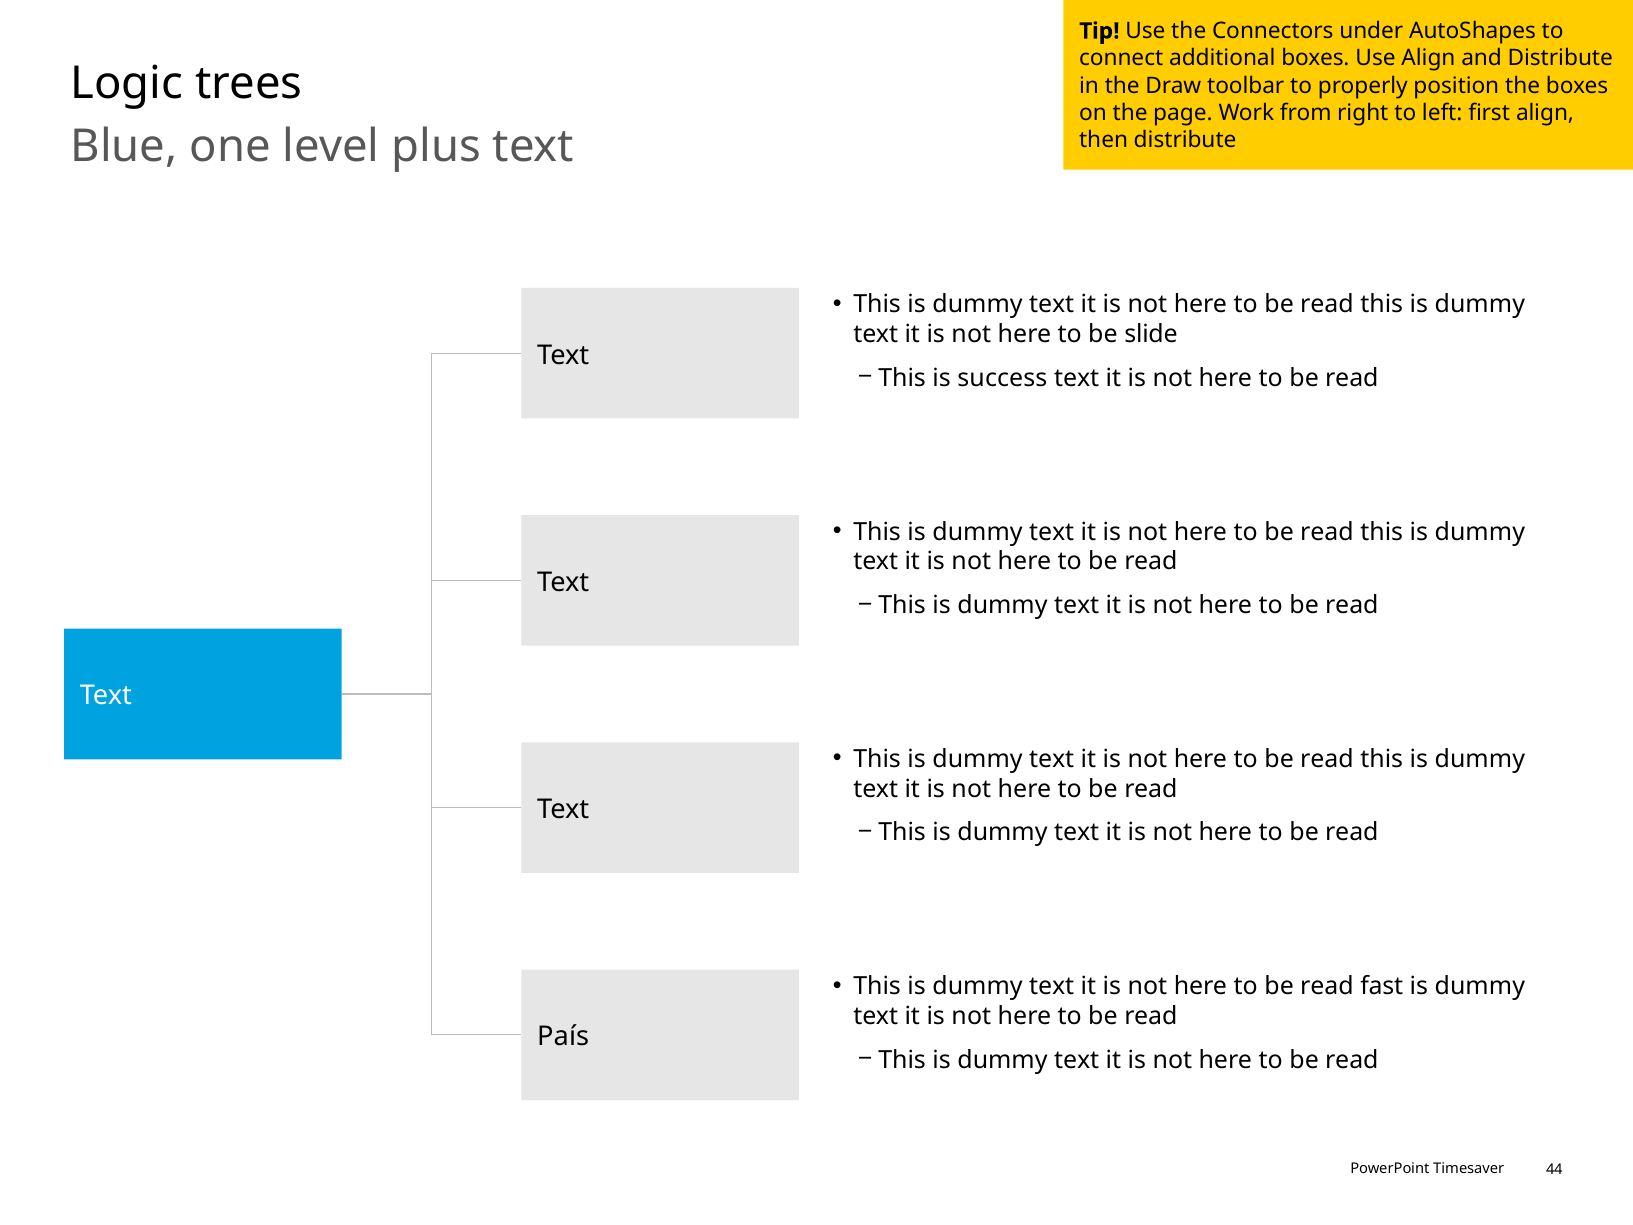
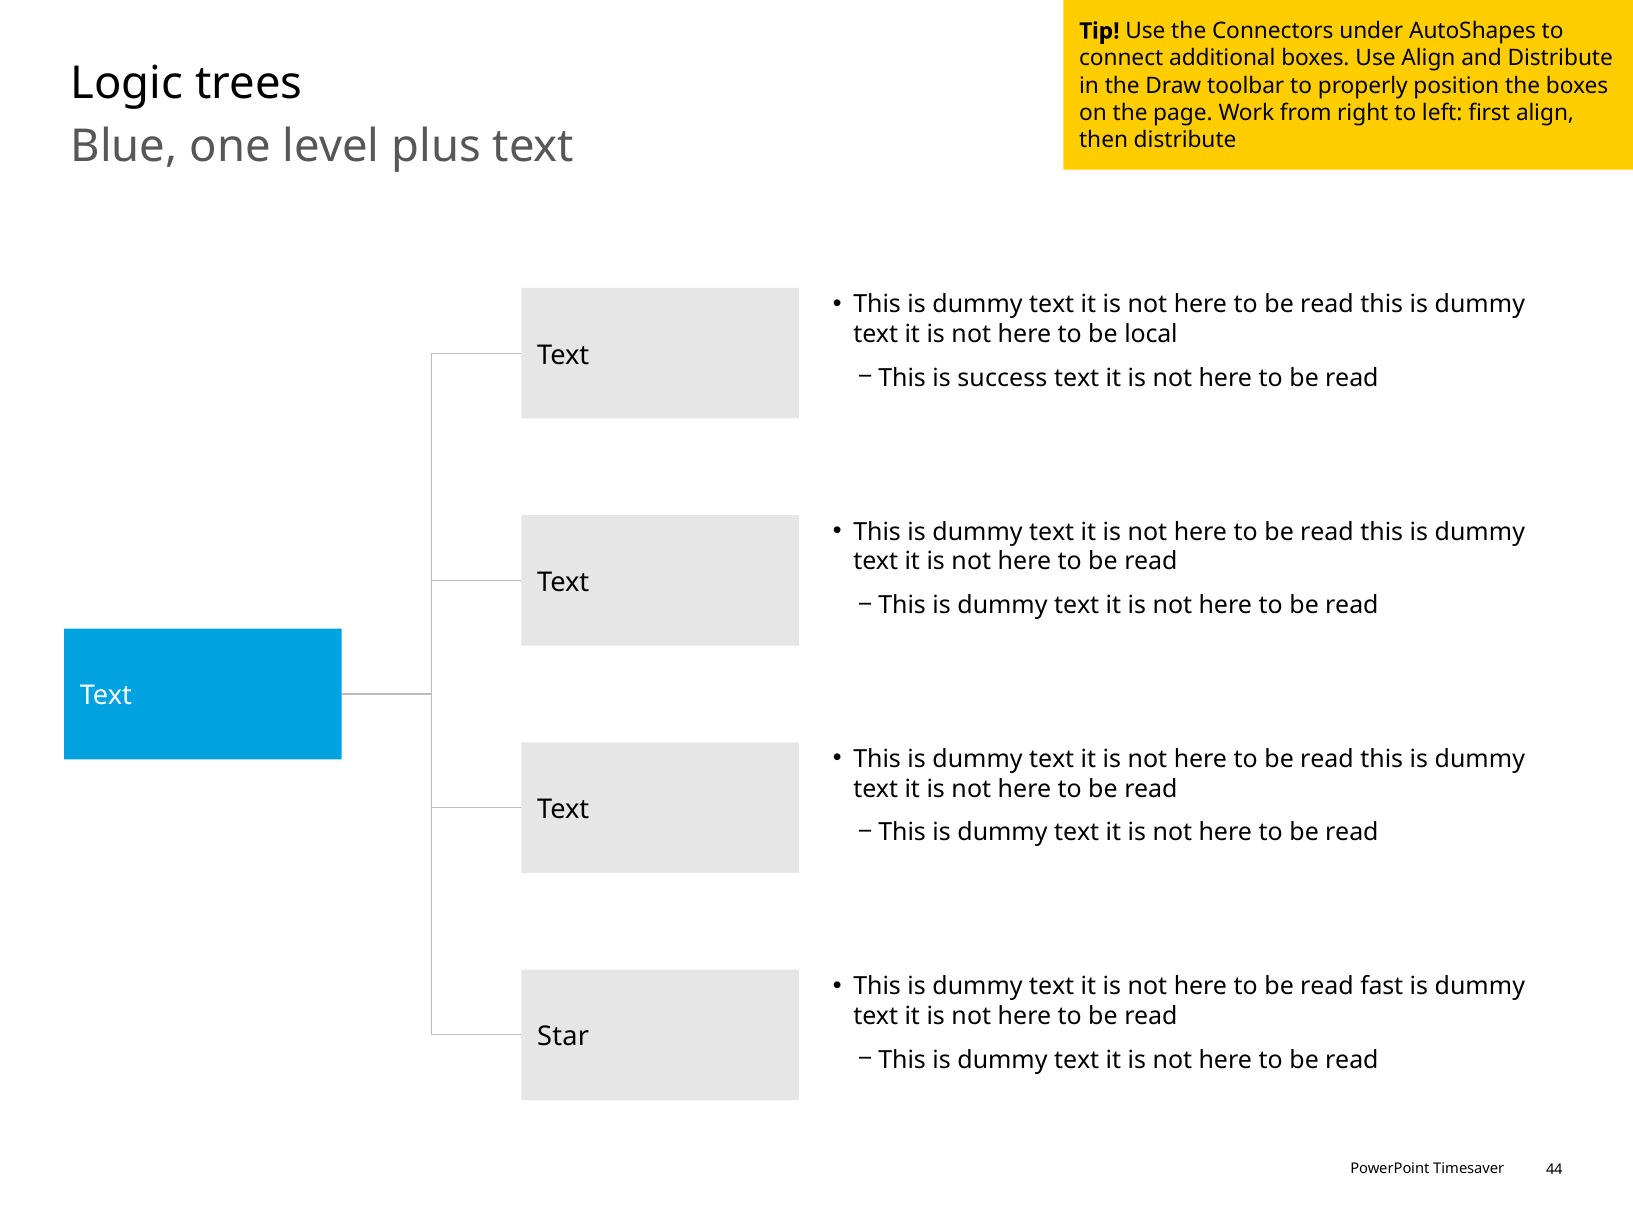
slide: slide -> local (1151, 334)
País: País -> Star (563, 1037)
